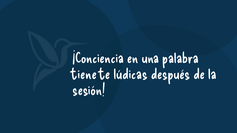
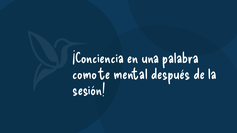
tiene: tiene -> como (85, 74)
lúdicas: lúdicas -> mental (131, 74)
